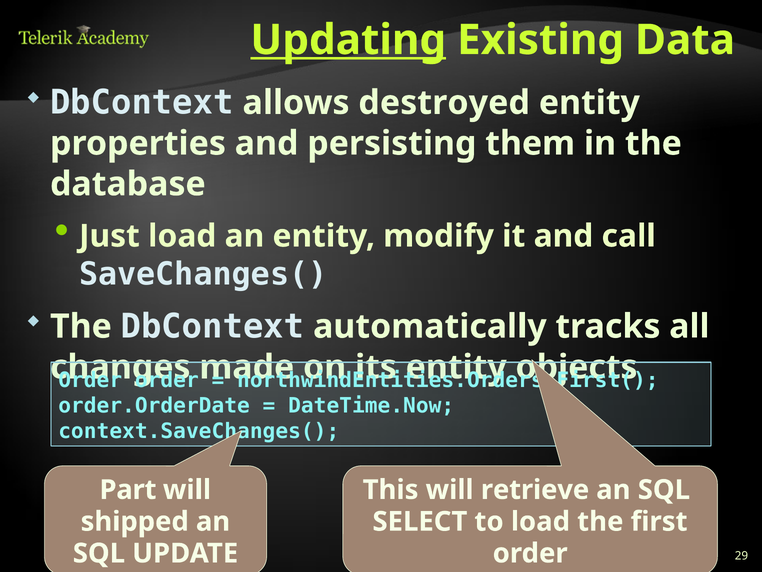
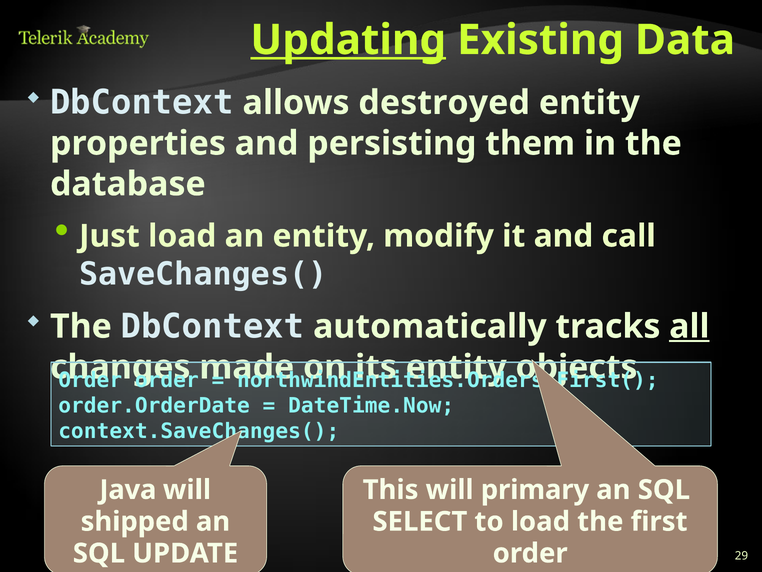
all underline: none -> present (689, 326)
Part: Part -> Java (128, 489)
retrieve: retrieve -> primary (535, 489)
